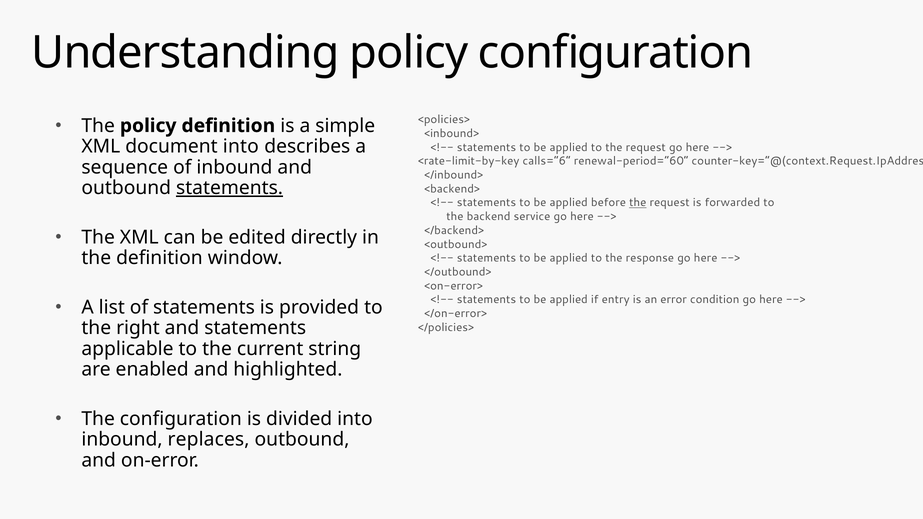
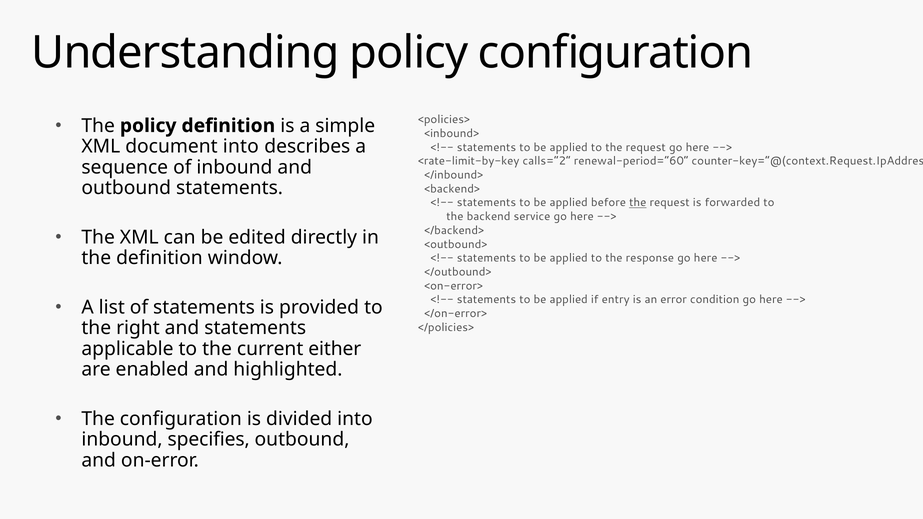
calls=“6: calls=“6 -> calls=“2 (547, 161)
statements underline: present -> none (230, 188)
string: string -> either (335, 349)
replaces: replaces -> specifies (209, 440)
